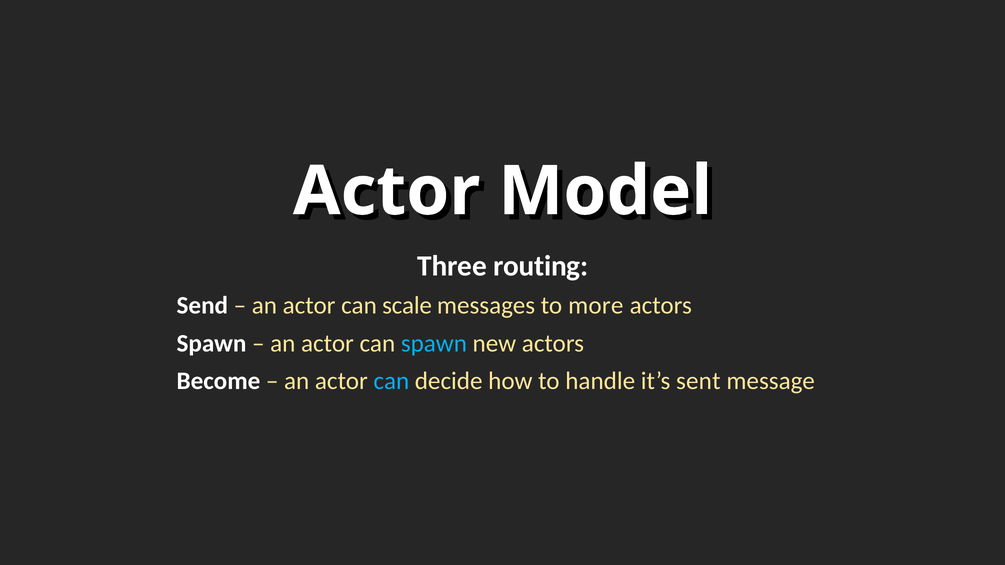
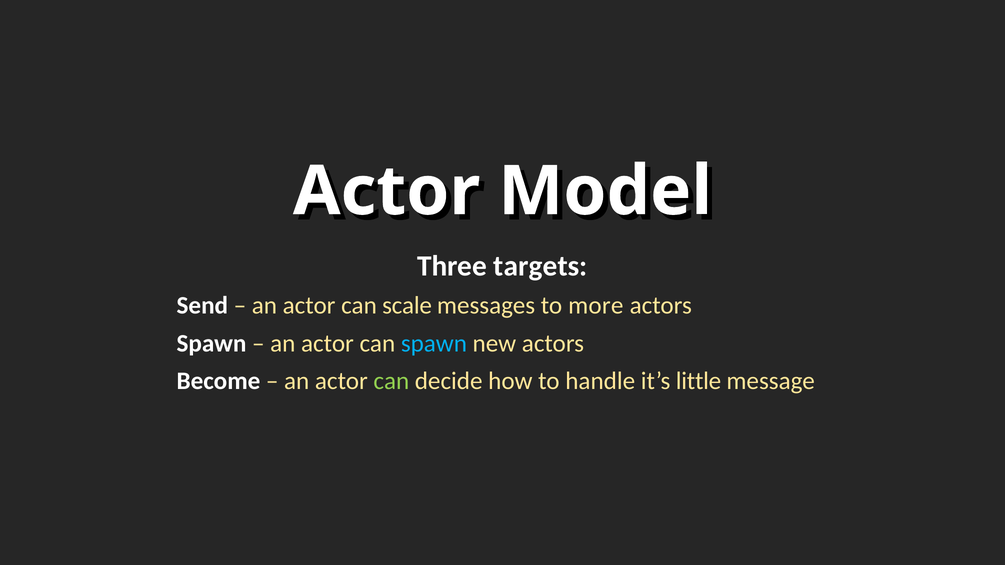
routing: routing -> targets (541, 266)
can colour: light blue -> light green (391, 381)
sent: sent -> little (699, 381)
